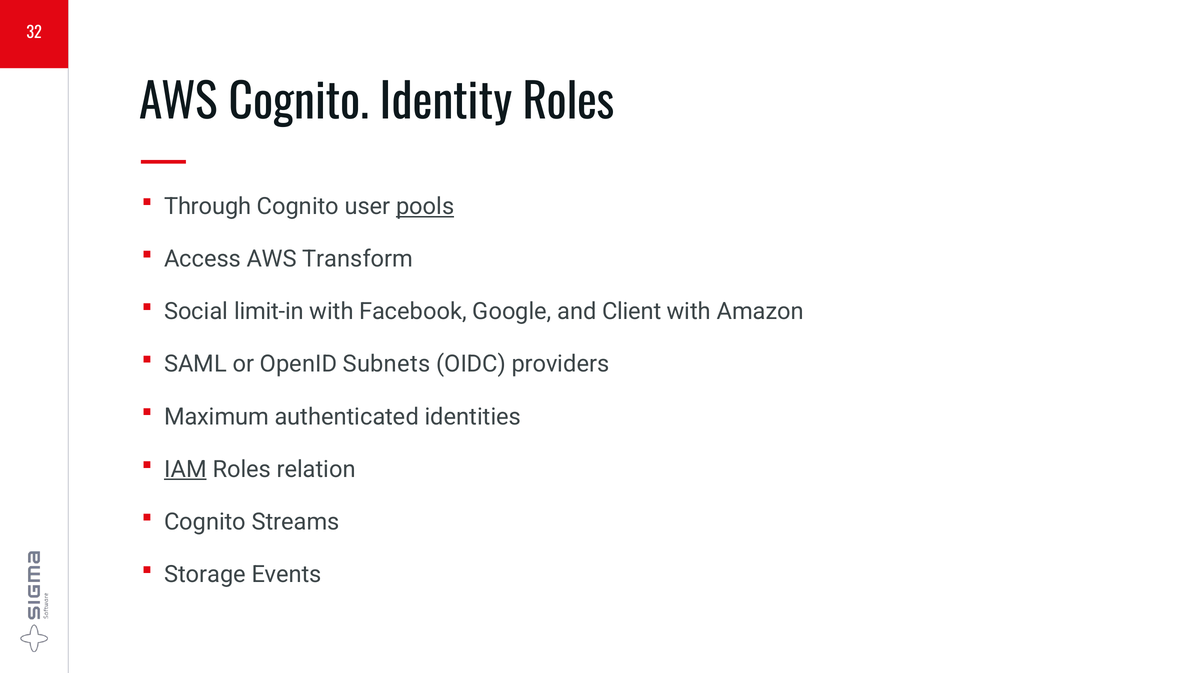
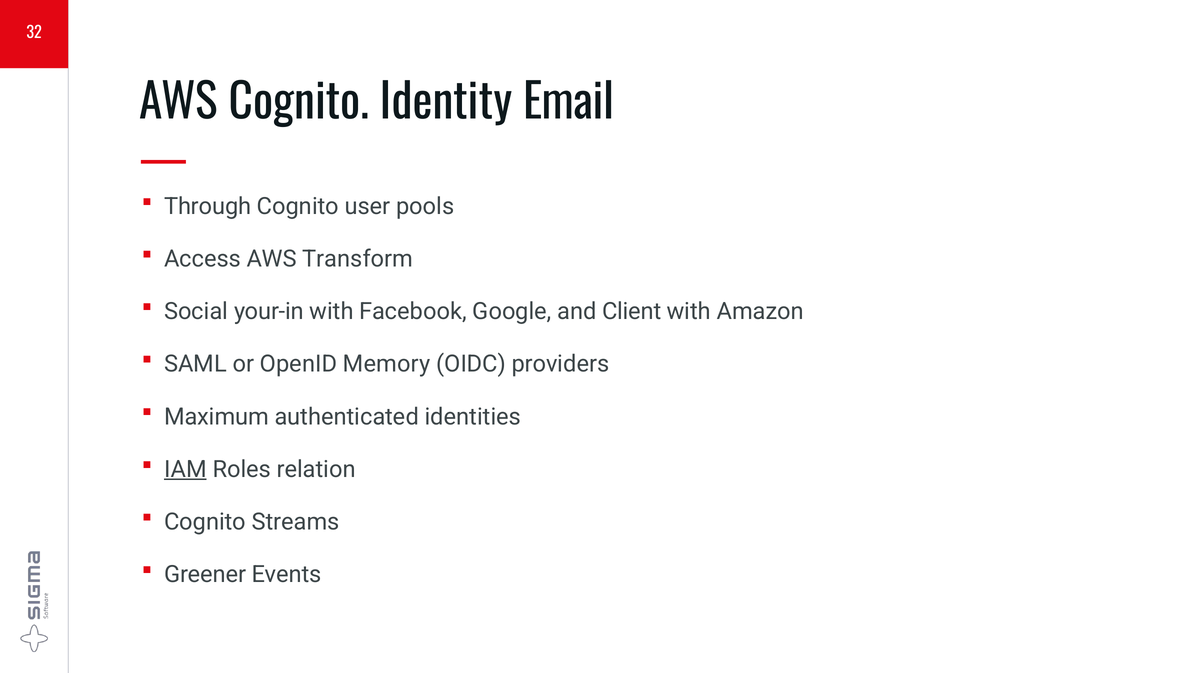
Identity Roles: Roles -> Email (569, 103)
pools underline: present -> none (425, 207)
limit-in: limit-in -> your-in (269, 312)
Subnets: Subnets -> Memory (387, 364)
Storage: Storage -> Greener (205, 575)
